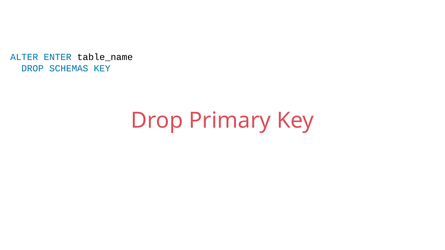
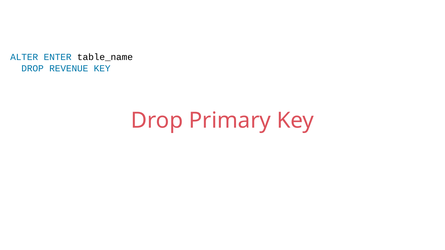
SCHEMAS: SCHEMAS -> REVENUE (69, 68)
